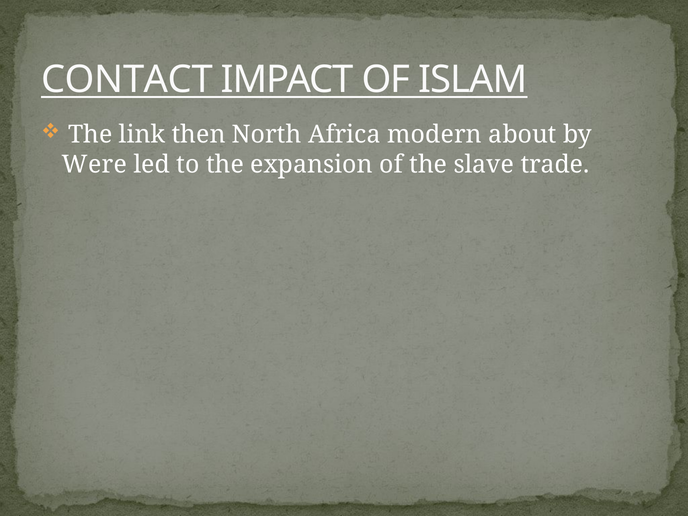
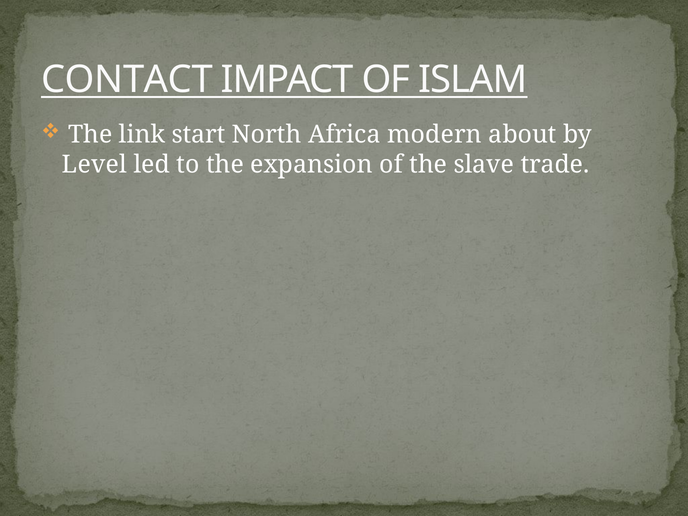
then: then -> start (199, 135)
Were: Were -> Level (94, 164)
